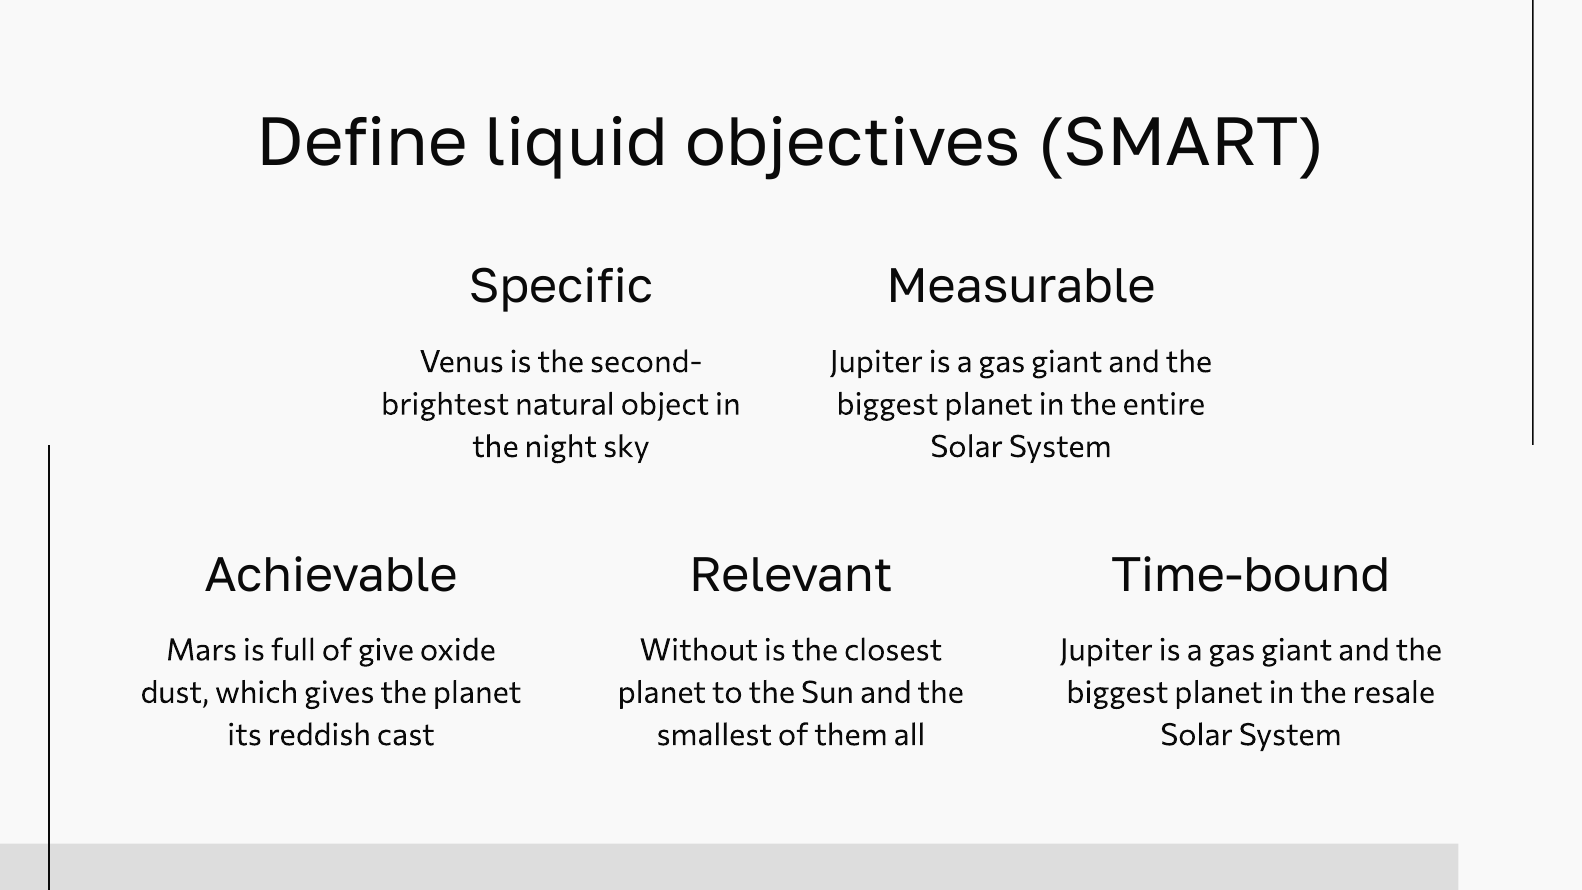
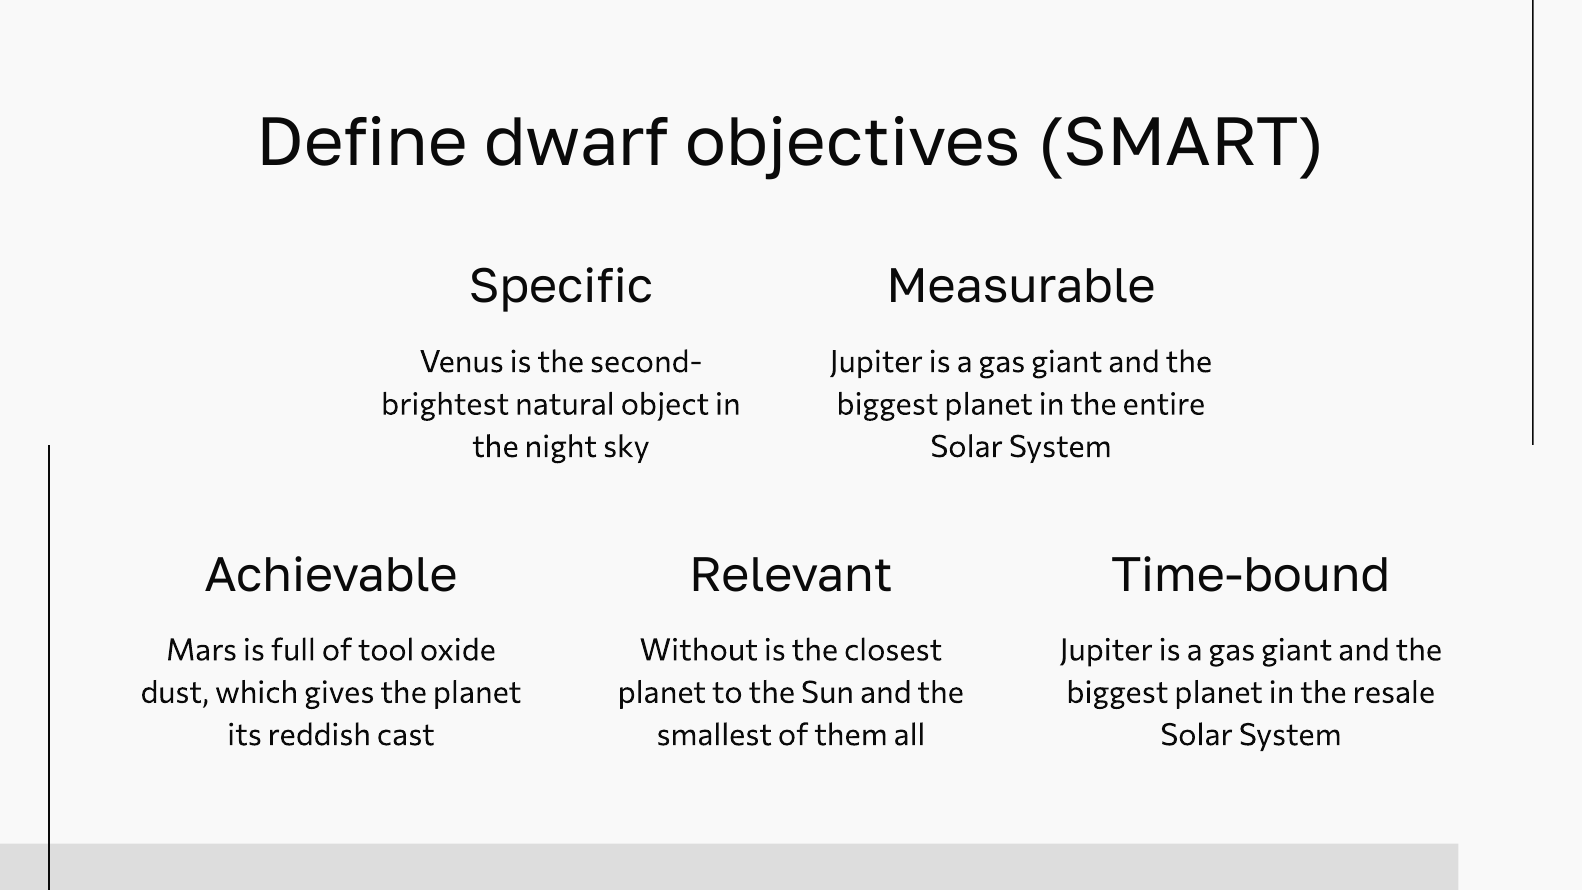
liquid: liquid -> dwarf (577, 143)
give: give -> tool (386, 650)
